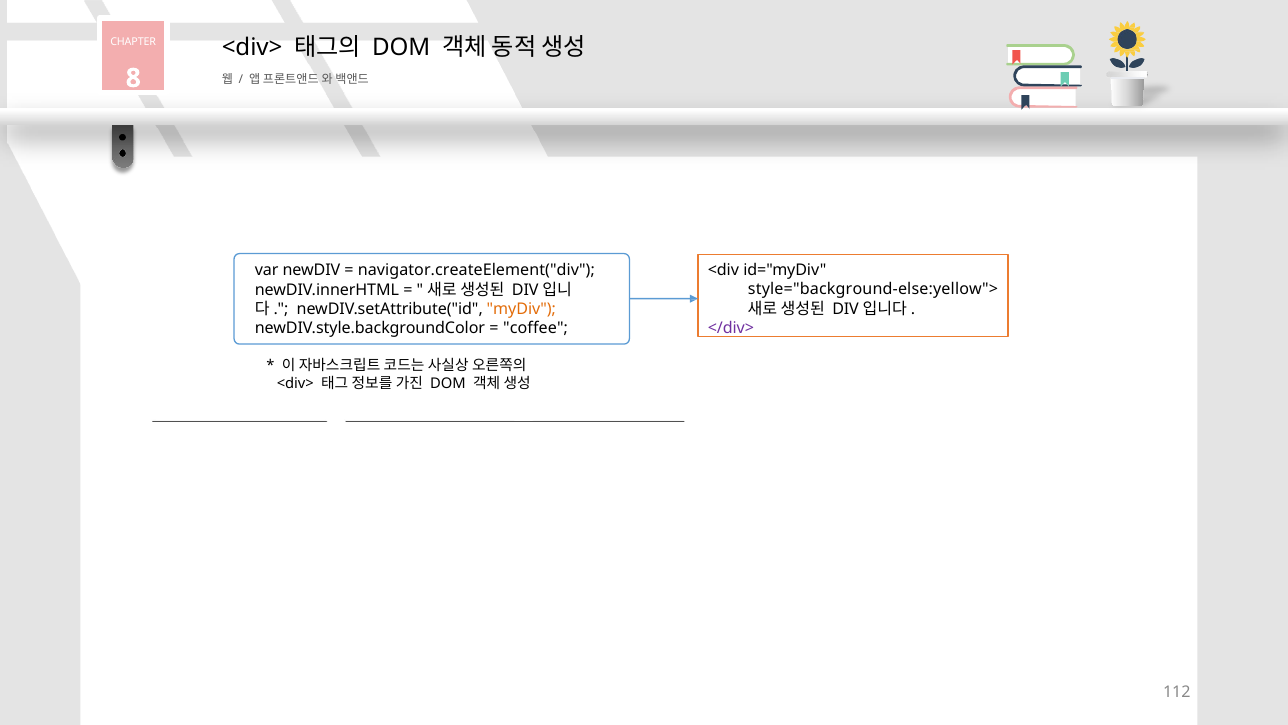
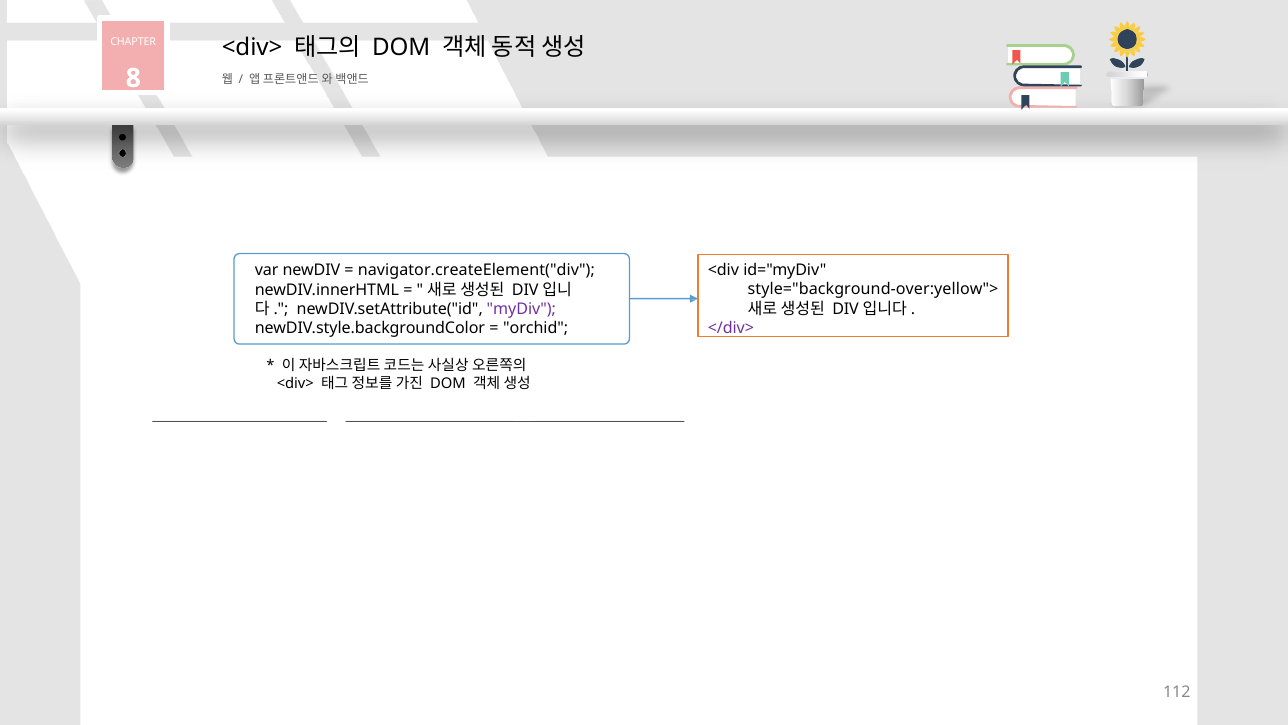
style="background-else:yellow">: style="background-else:yellow"> -> style="background-over:yellow"> (873, 289)
myDiv colour: orange -> purple (521, 309)
coffee: coffee -> orchid (536, 328)
